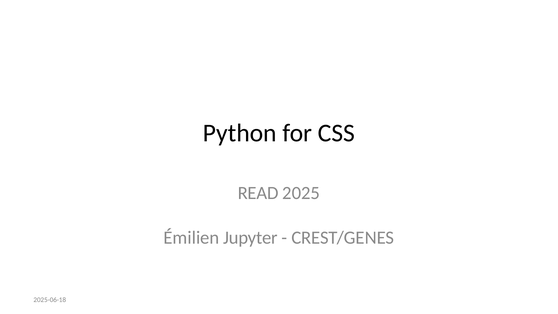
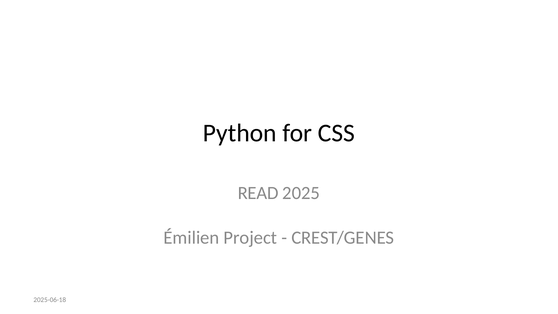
Jupyter: Jupyter -> Project (250, 238)
